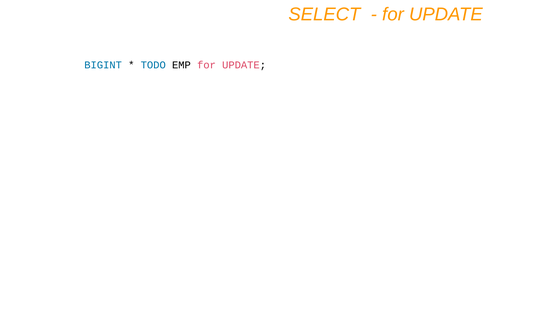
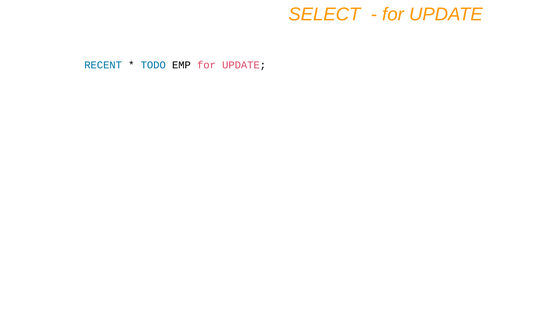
BIGINT: BIGINT -> RECENT (103, 65)
